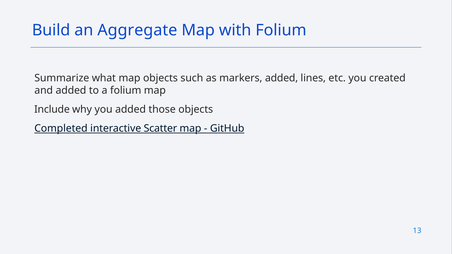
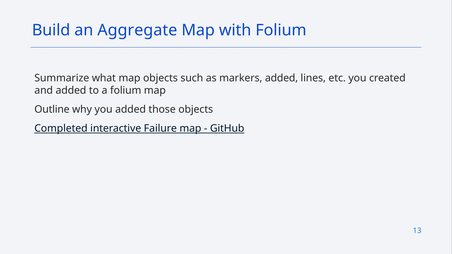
Include: Include -> Outline (52, 110)
Scatter: Scatter -> Failure (160, 129)
